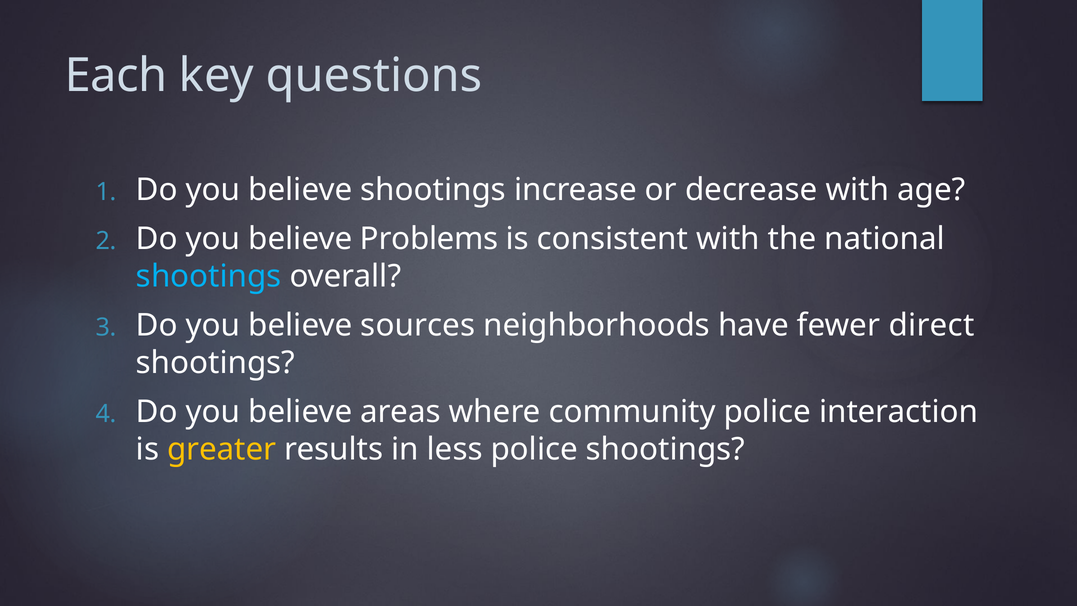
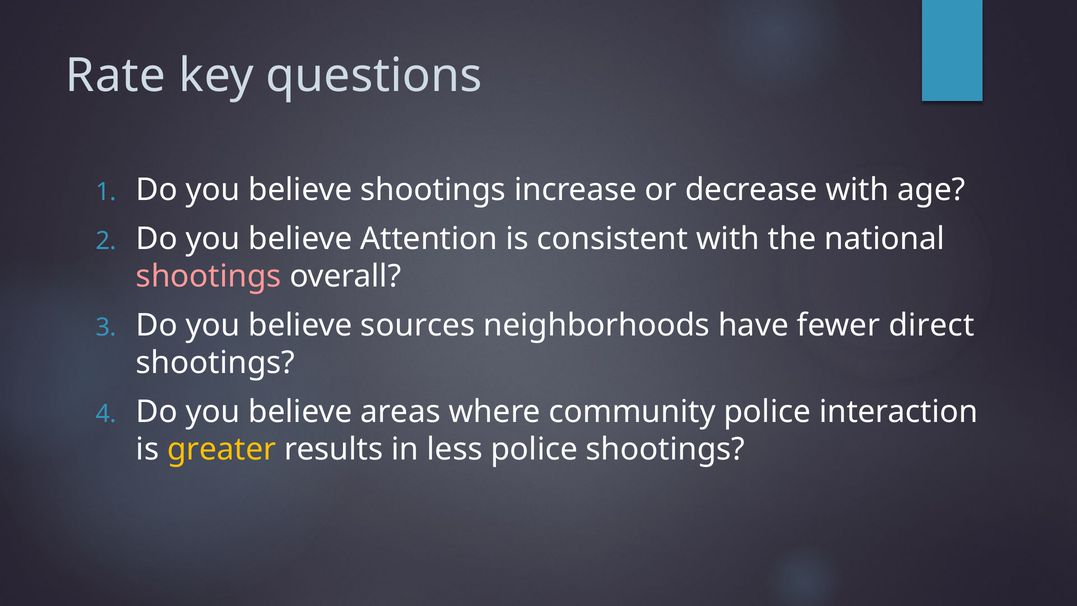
Each: Each -> Rate (116, 76)
Problems: Problems -> Attention (429, 239)
shootings colour: light blue -> pink (209, 276)
